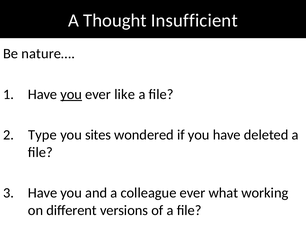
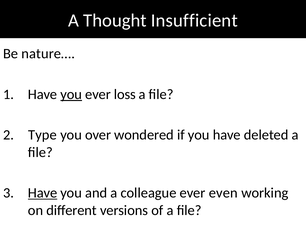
like: like -> loss (125, 94)
sites: sites -> over (98, 135)
Have underline: none -> present (43, 193)
what: what -> even (223, 193)
